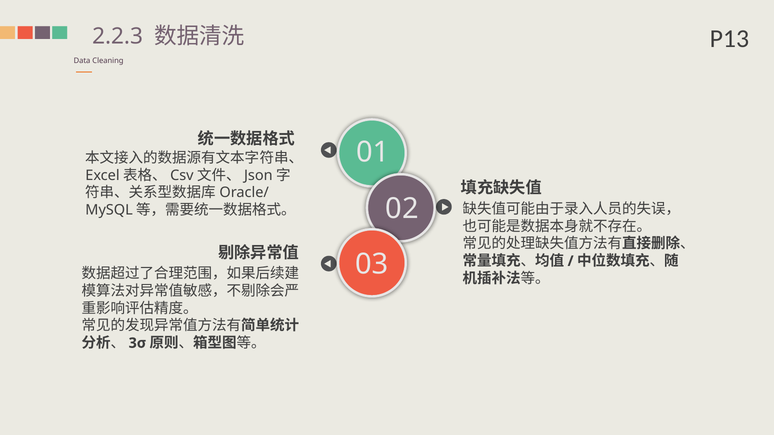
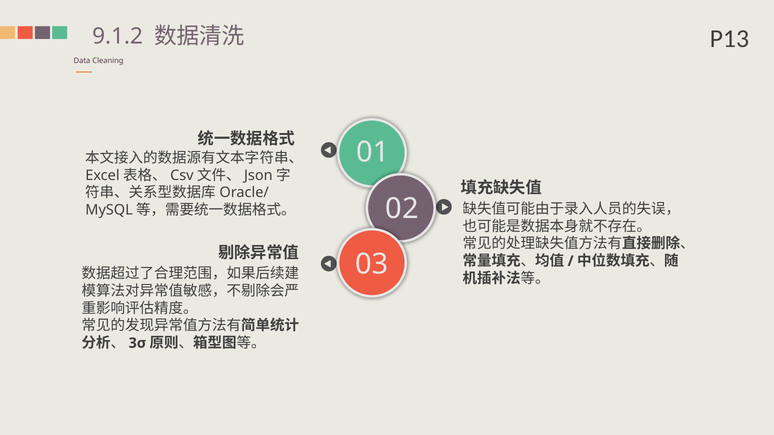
2.2.3: 2.2.3 -> 9.1.2 (118, 36)
